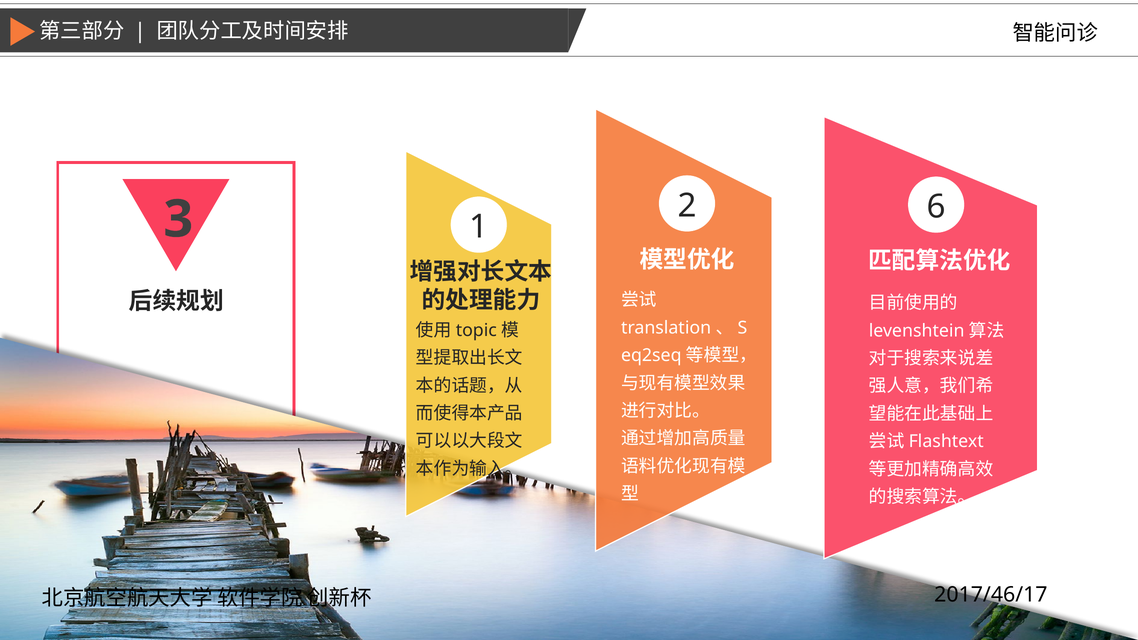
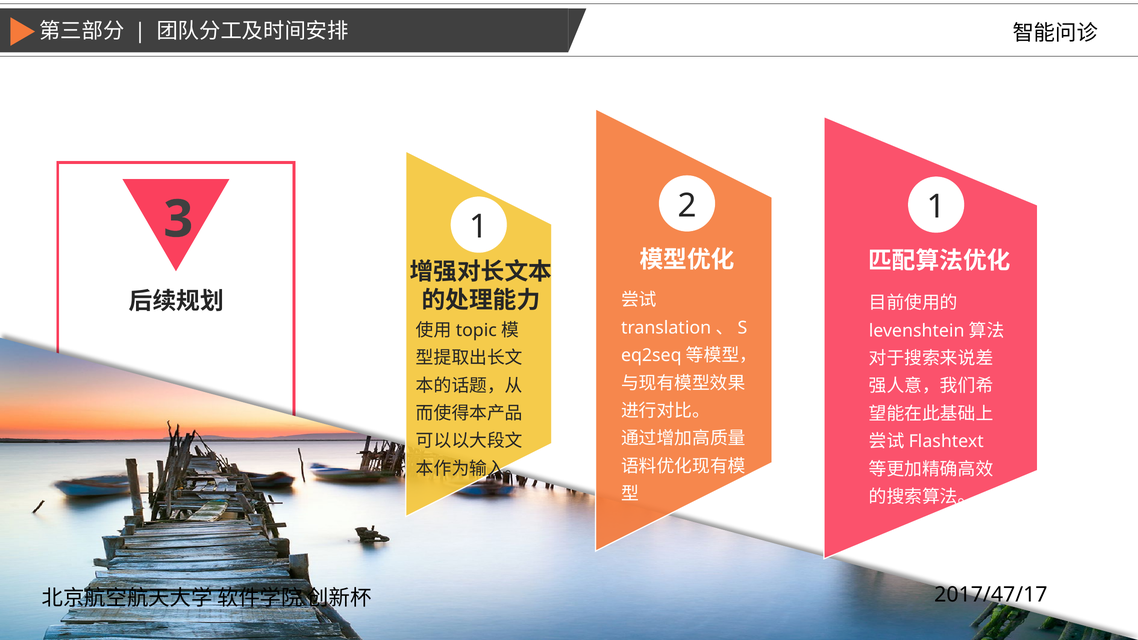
2 6: 6 -> 1 (936, 207)
2017/46/17: 2017/46/17 -> 2017/47/17 (991, 595)
